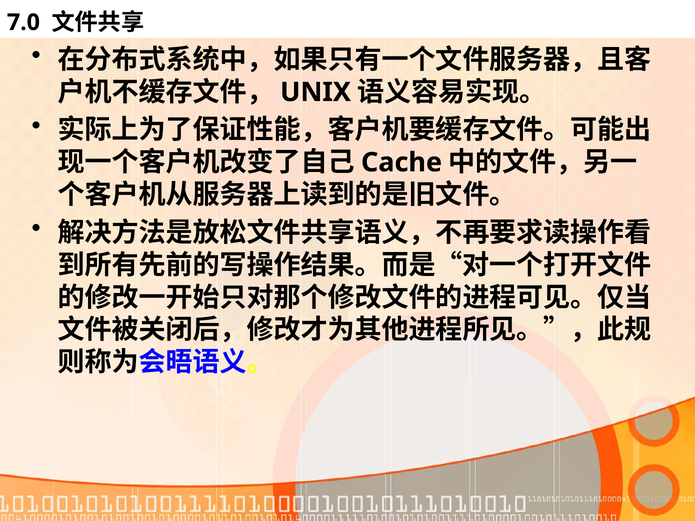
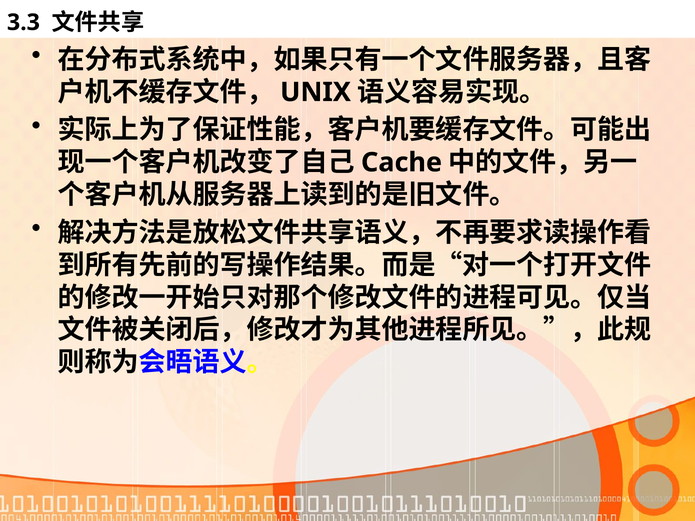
7.0: 7.0 -> 3.3 (23, 22)
